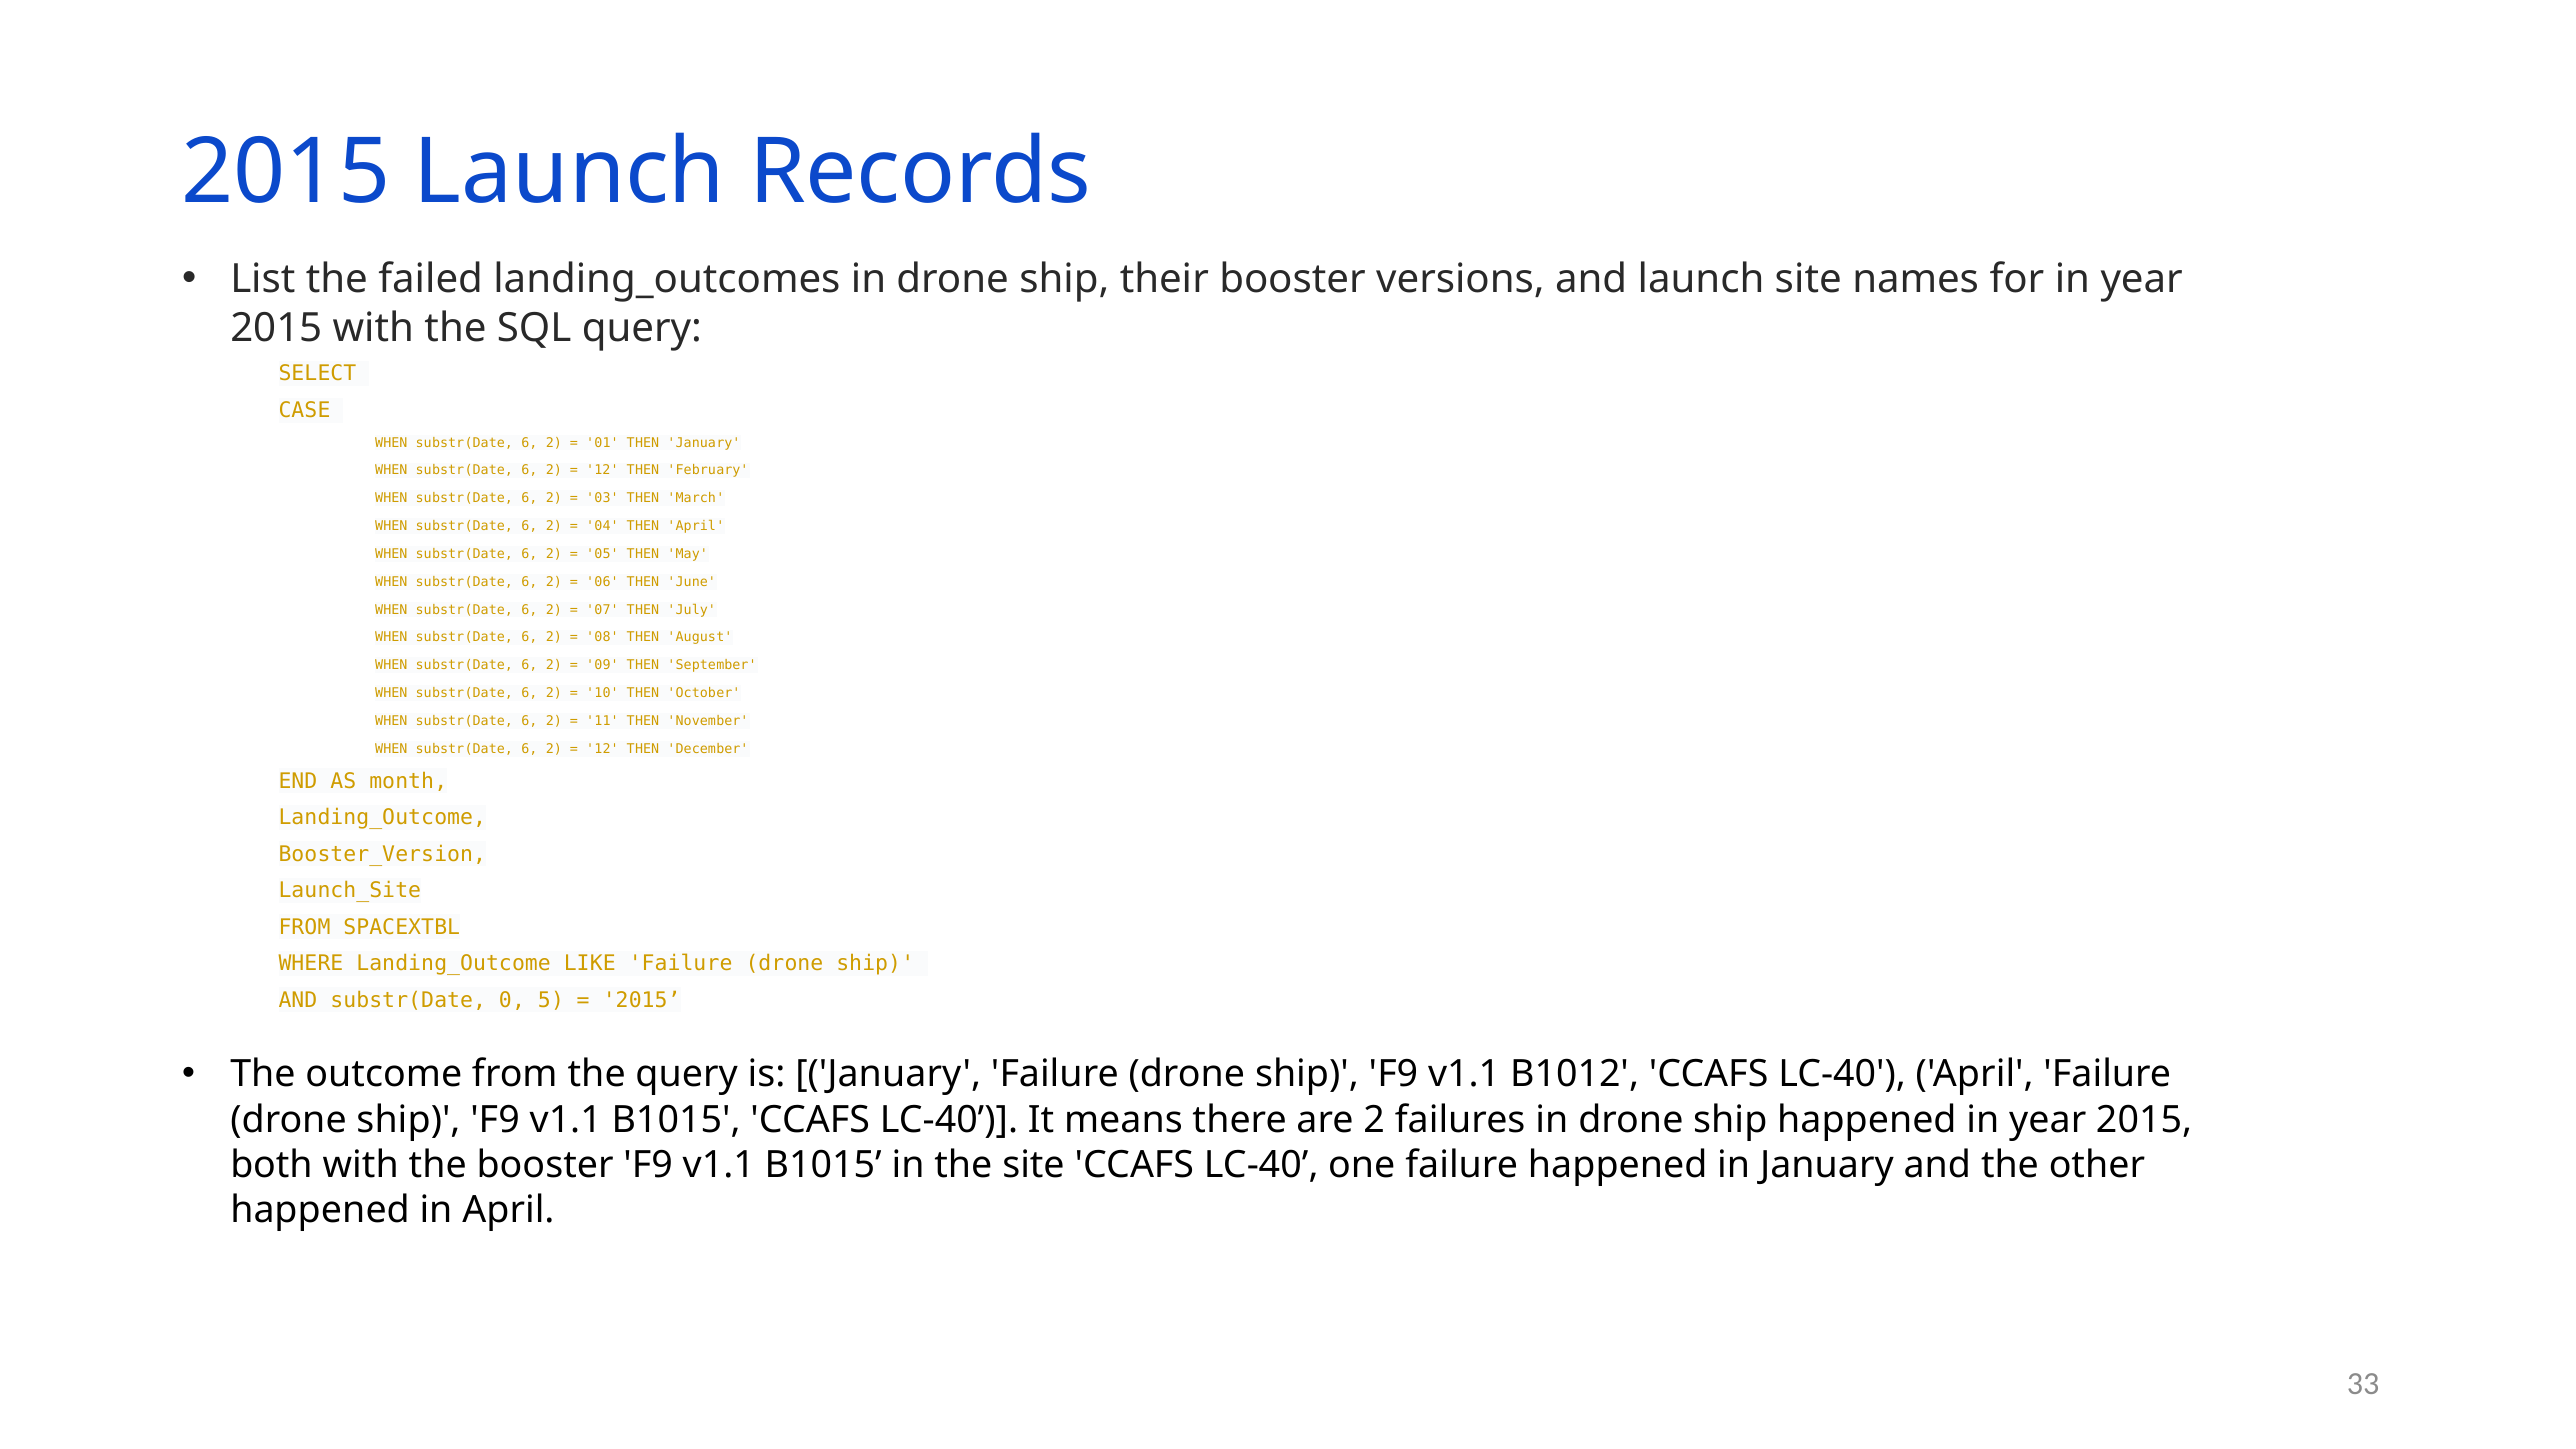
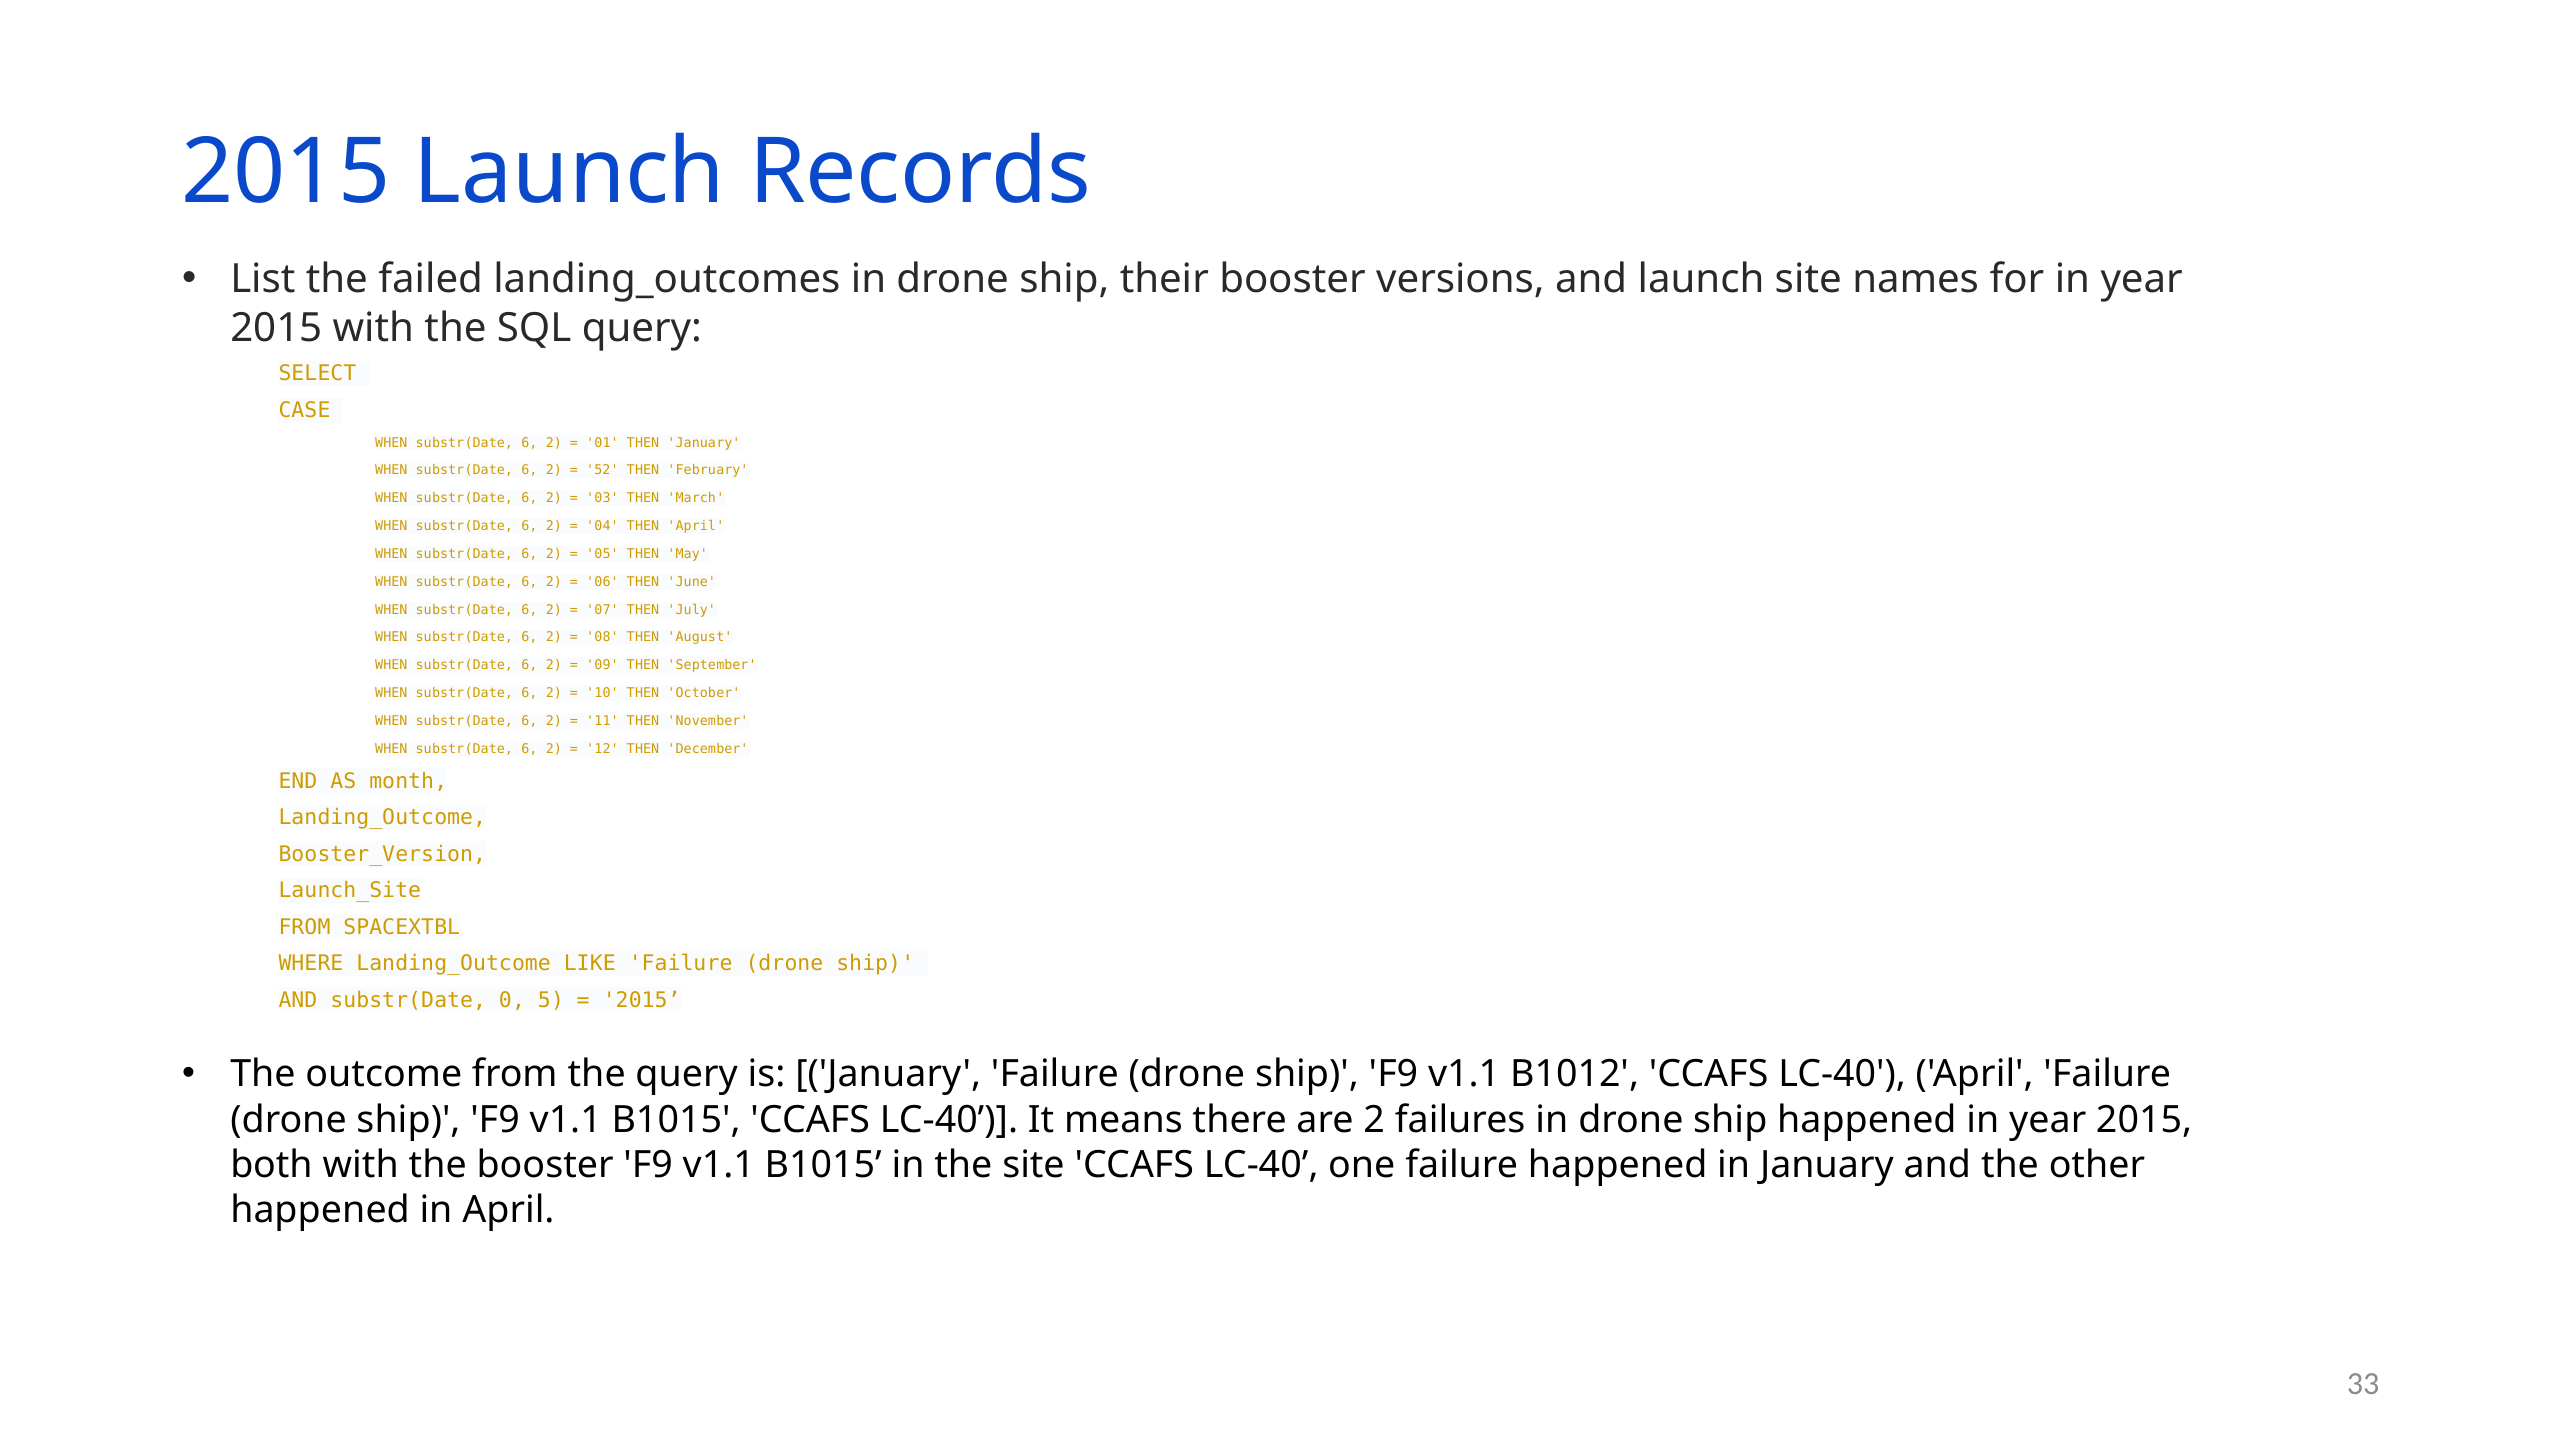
12: 12 -> 52 (602, 471)
